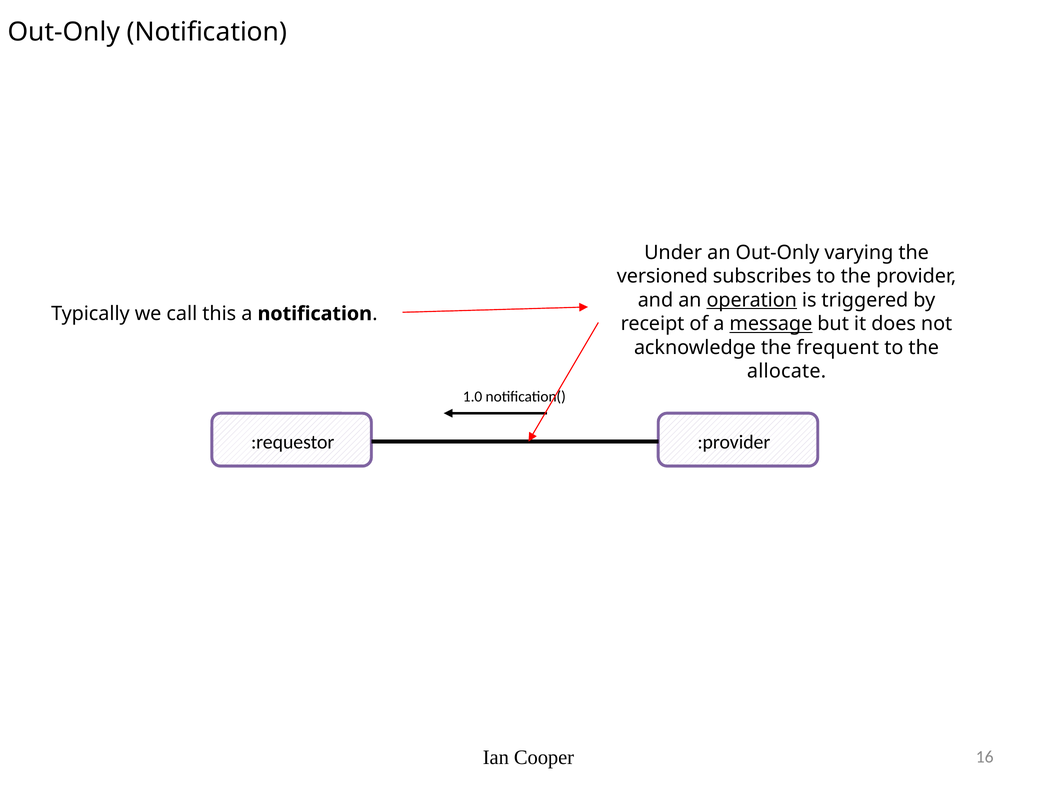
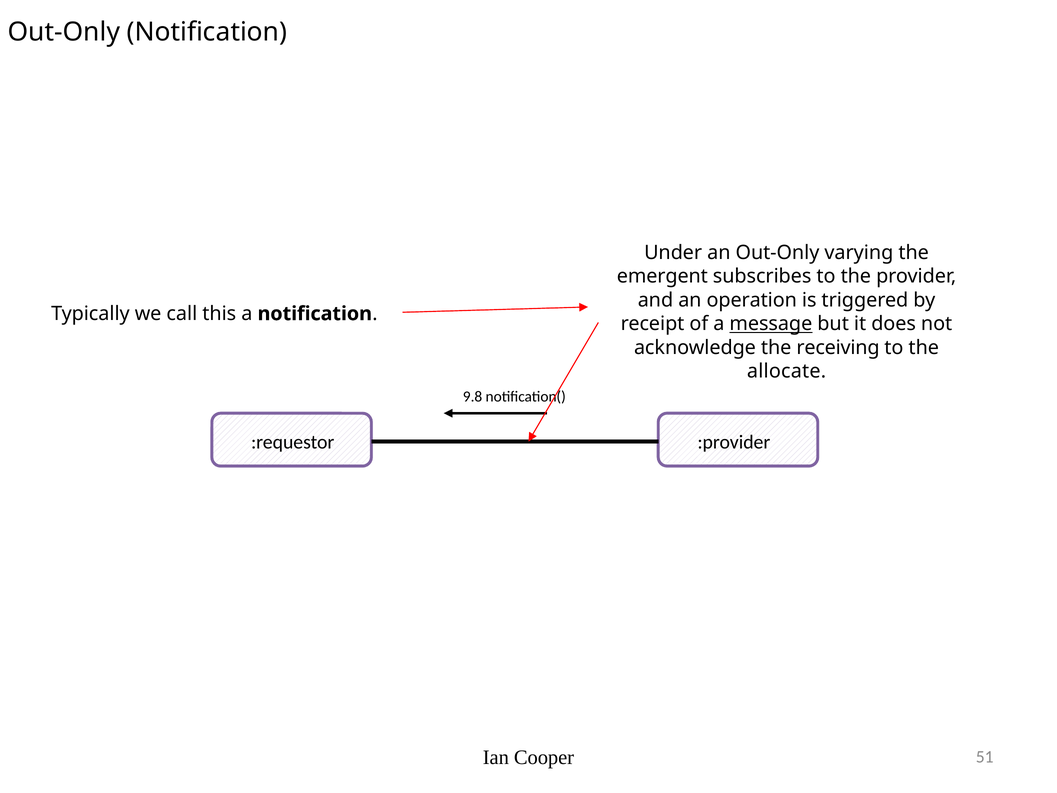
versioned: versioned -> emergent (662, 276)
operation underline: present -> none (752, 300)
frequent: frequent -> receiving (838, 348)
1.0: 1.0 -> 9.8 (473, 397)
16: 16 -> 51 (985, 757)
